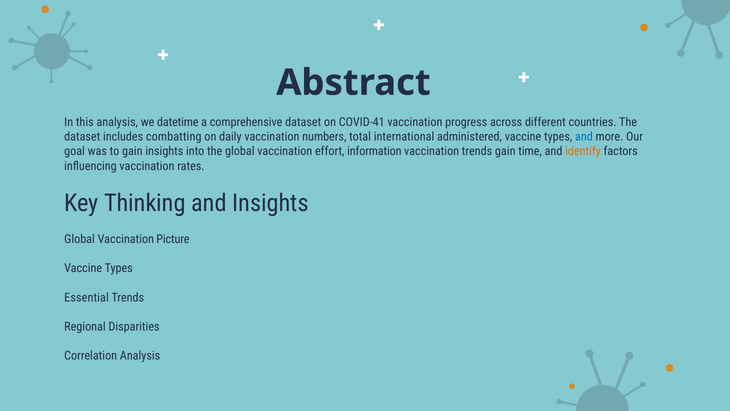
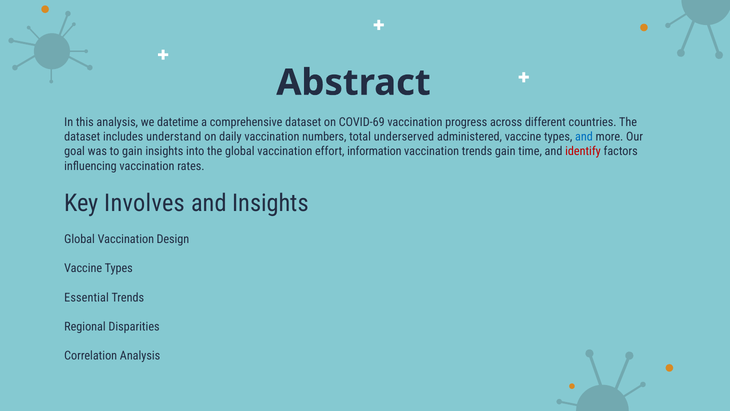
COVID-41: COVID-41 -> COVID-69 (362, 122)
combatting: combatting -> understand (174, 137)
international: international -> underserved (404, 137)
identify colour: orange -> red (583, 151)
Thinking: Thinking -> Involves (145, 203)
Picture: Picture -> Design (173, 239)
